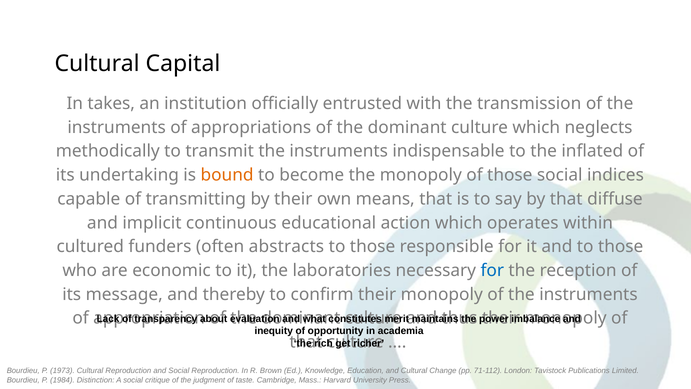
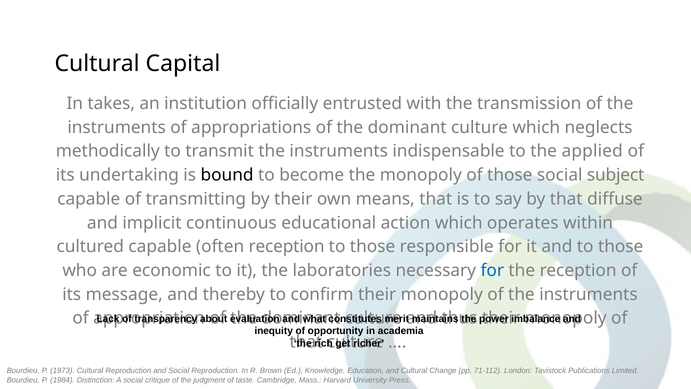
inflated: inflated -> applied (592, 151)
bound colour: orange -> black (227, 175)
indices: indices -> subject (616, 175)
cultured funders: funders -> capable (160, 246)
often abstracts: abstracts -> reception (287, 246)
